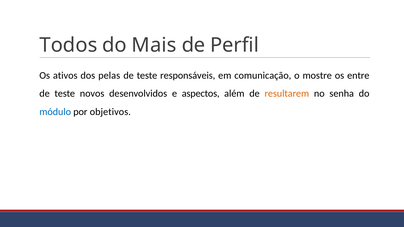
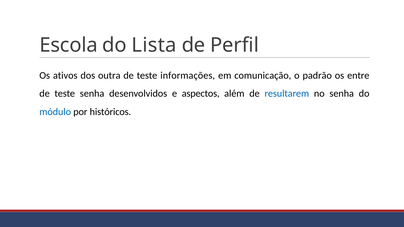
Todos: Todos -> Escola (69, 45)
Mais: Mais -> Lista (154, 45)
pelas: pelas -> outra (109, 76)
responsáveis: responsáveis -> informações (188, 76)
mostre: mostre -> padrão (317, 76)
teste novos: novos -> senha (92, 94)
resultarem colour: orange -> blue (287, 94)
objetivos: objetivos -> históricos (110, 112)
